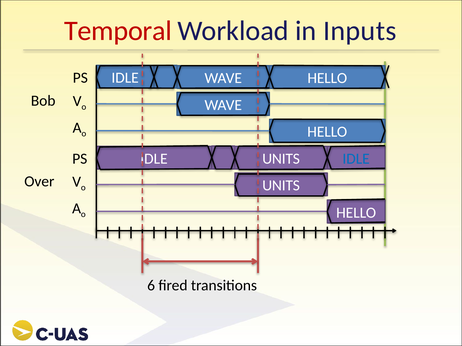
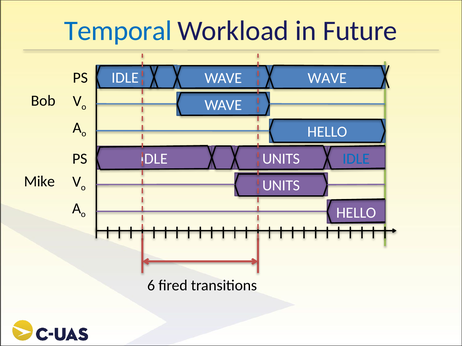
Temporal colour: red -> blue (118, 31)
Inputs: Inputs -> Future (360, 31)
HELLO: HELLO -> WAVE (327, 78)
Over: Over -> Mike (39, 182)
